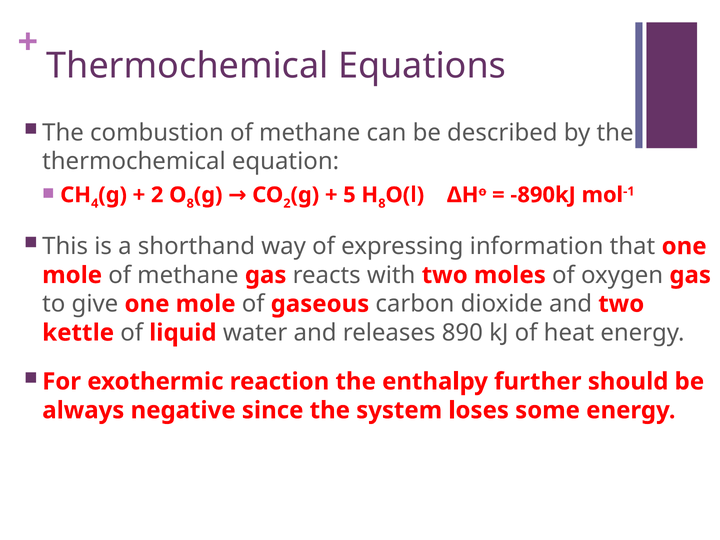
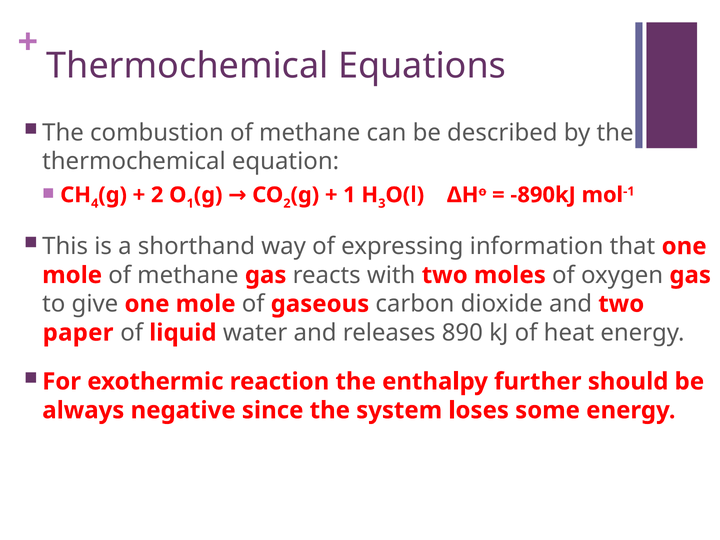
8: 8 -> 1 (190, 203)
5: 5 -> 1 (349, 195)
8: 8 -> 3 (382, 203)
kettle: kettle -> paper (78, 333)
